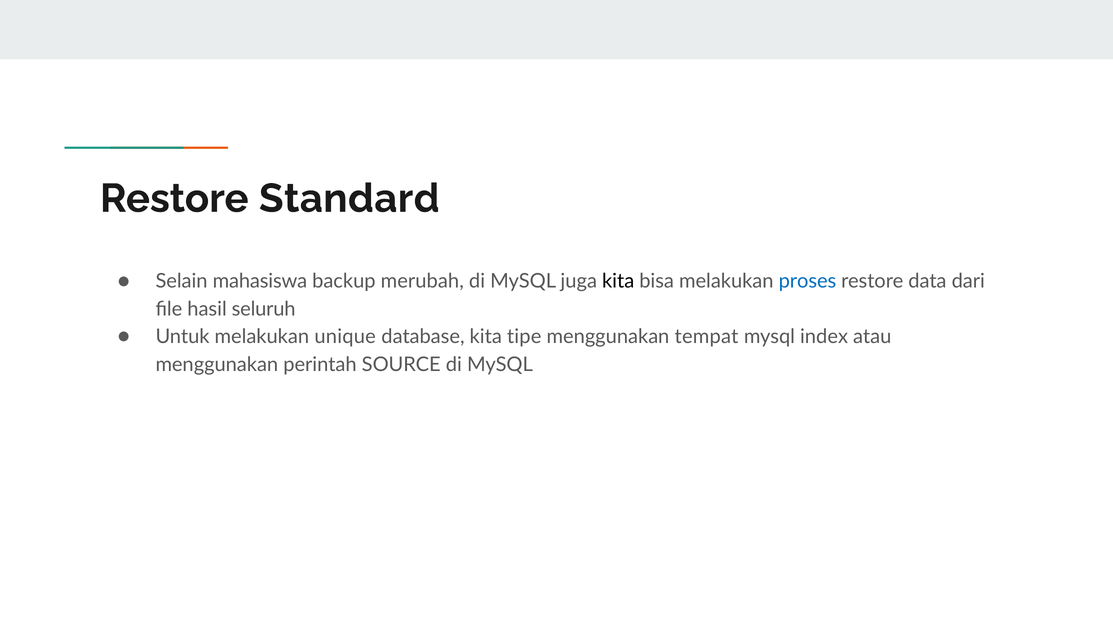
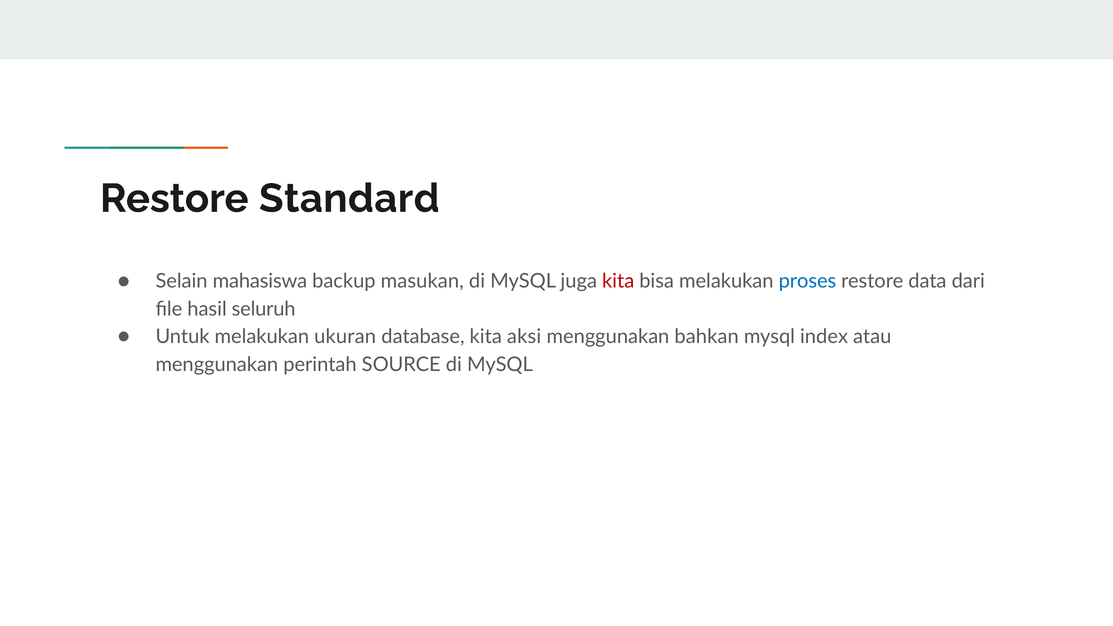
merubah: merubah -> masukan (422, 281)
kita colour: black -> red (618, 281)
unique: unique -> ukuran (345, 337)
tipe: tipe -> aksi (524, 337)
tempat: tempat -> bahkan (707, 337)
